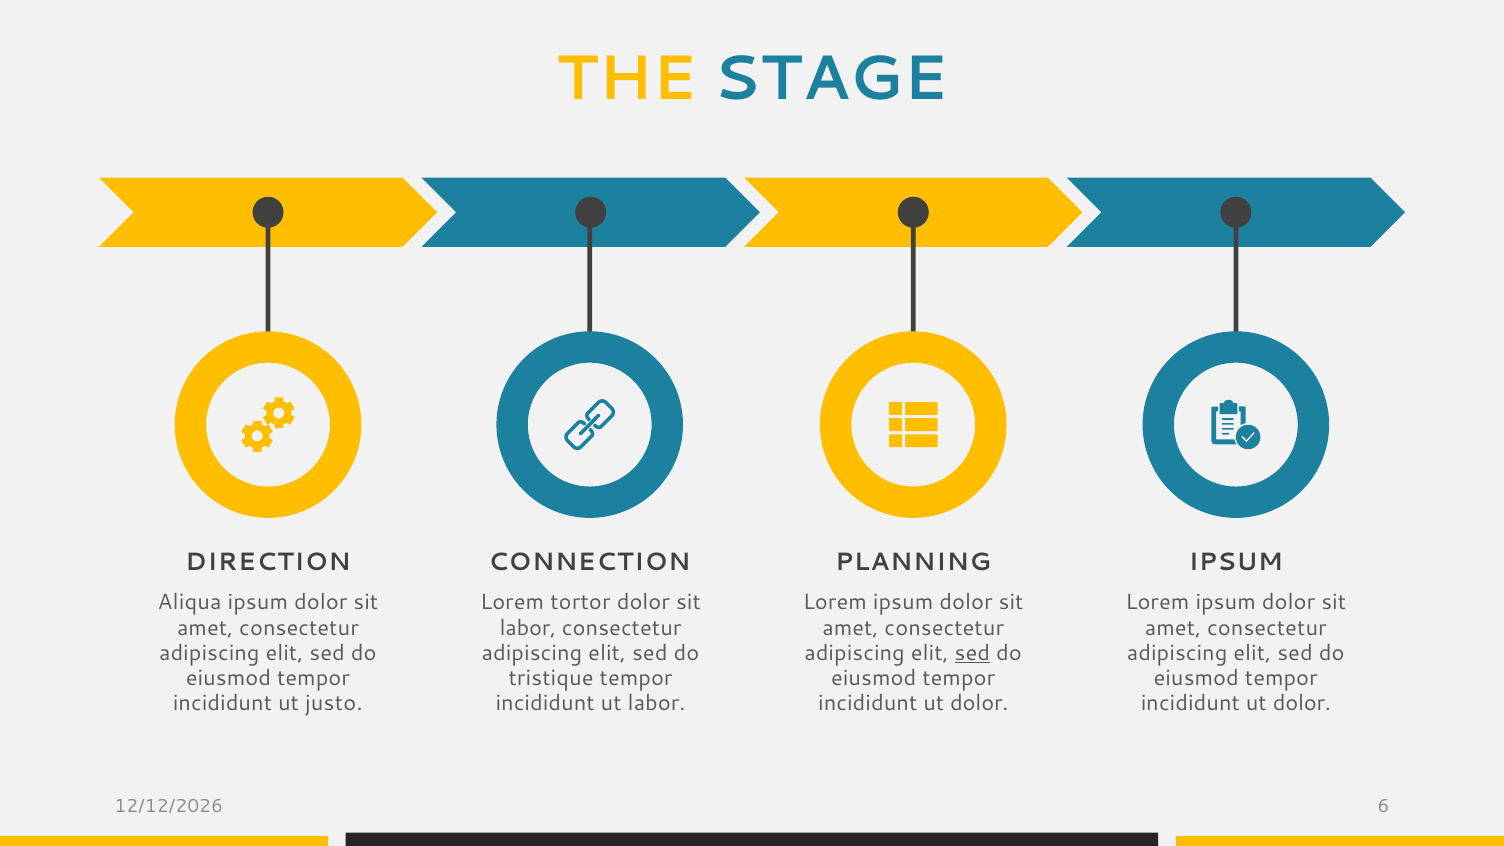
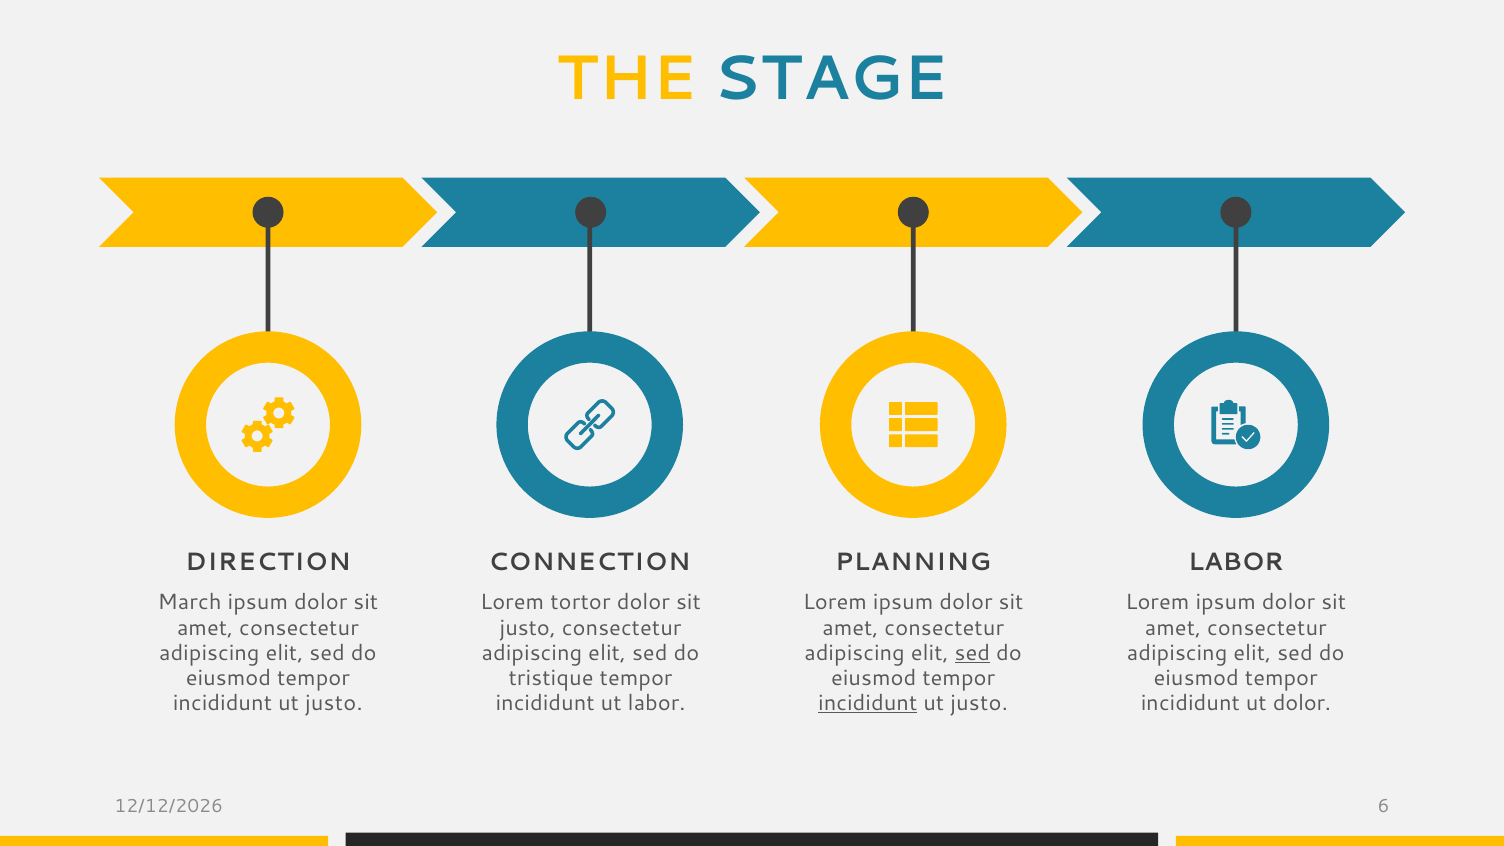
PLANNING IPSUM: IPSUM -> LABOR (1236, 563)
Aliqua: Aliqua -> March (190, 603)
labor: labor -> justo (528, 628)
incididunt underline: none -> present (868, 703)
dolor: dolor -> justo (979, 703)
